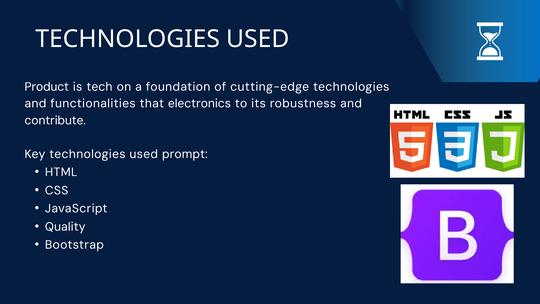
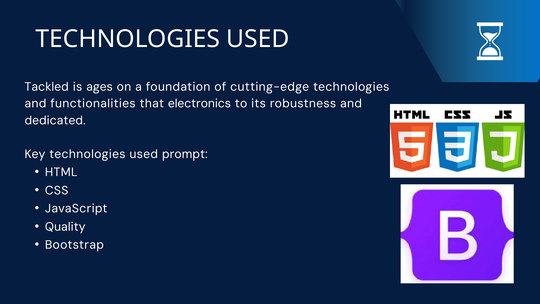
Product: Product -> Tackled (47, 87)
tech: tech -> ages (100, 87)
contribute: contribute -> dedicated (55, 120)
